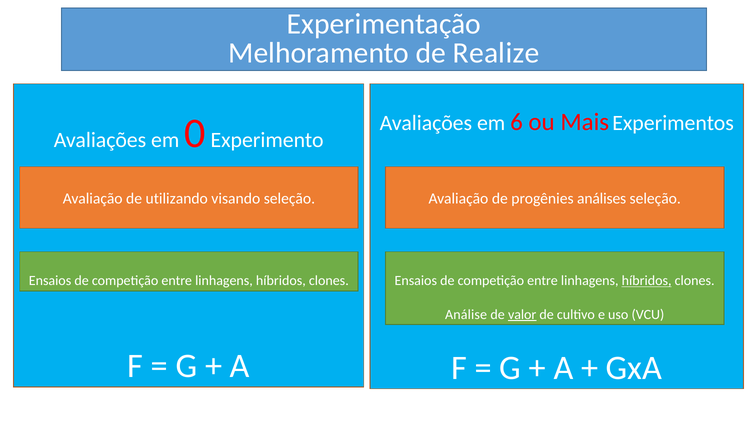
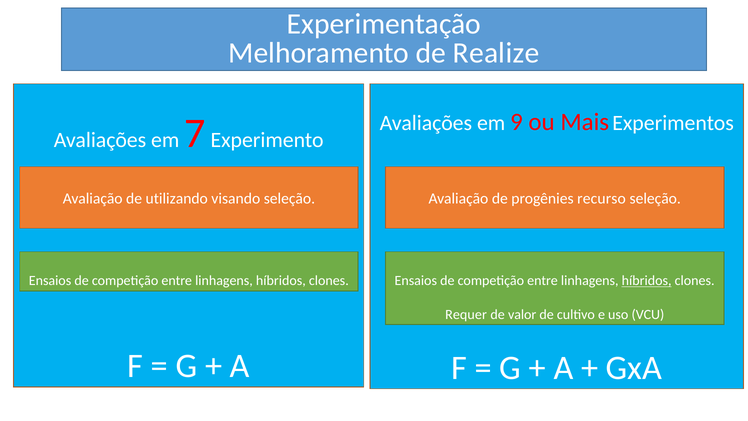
6: 6 -> 9 (517, 122)
0: 0 -> 7 (195, 133)
análises: análises -> recurso (601, 199)
Análise: Análise -> Requer (466, 314)
valor underline: present -> none (522, 314)
